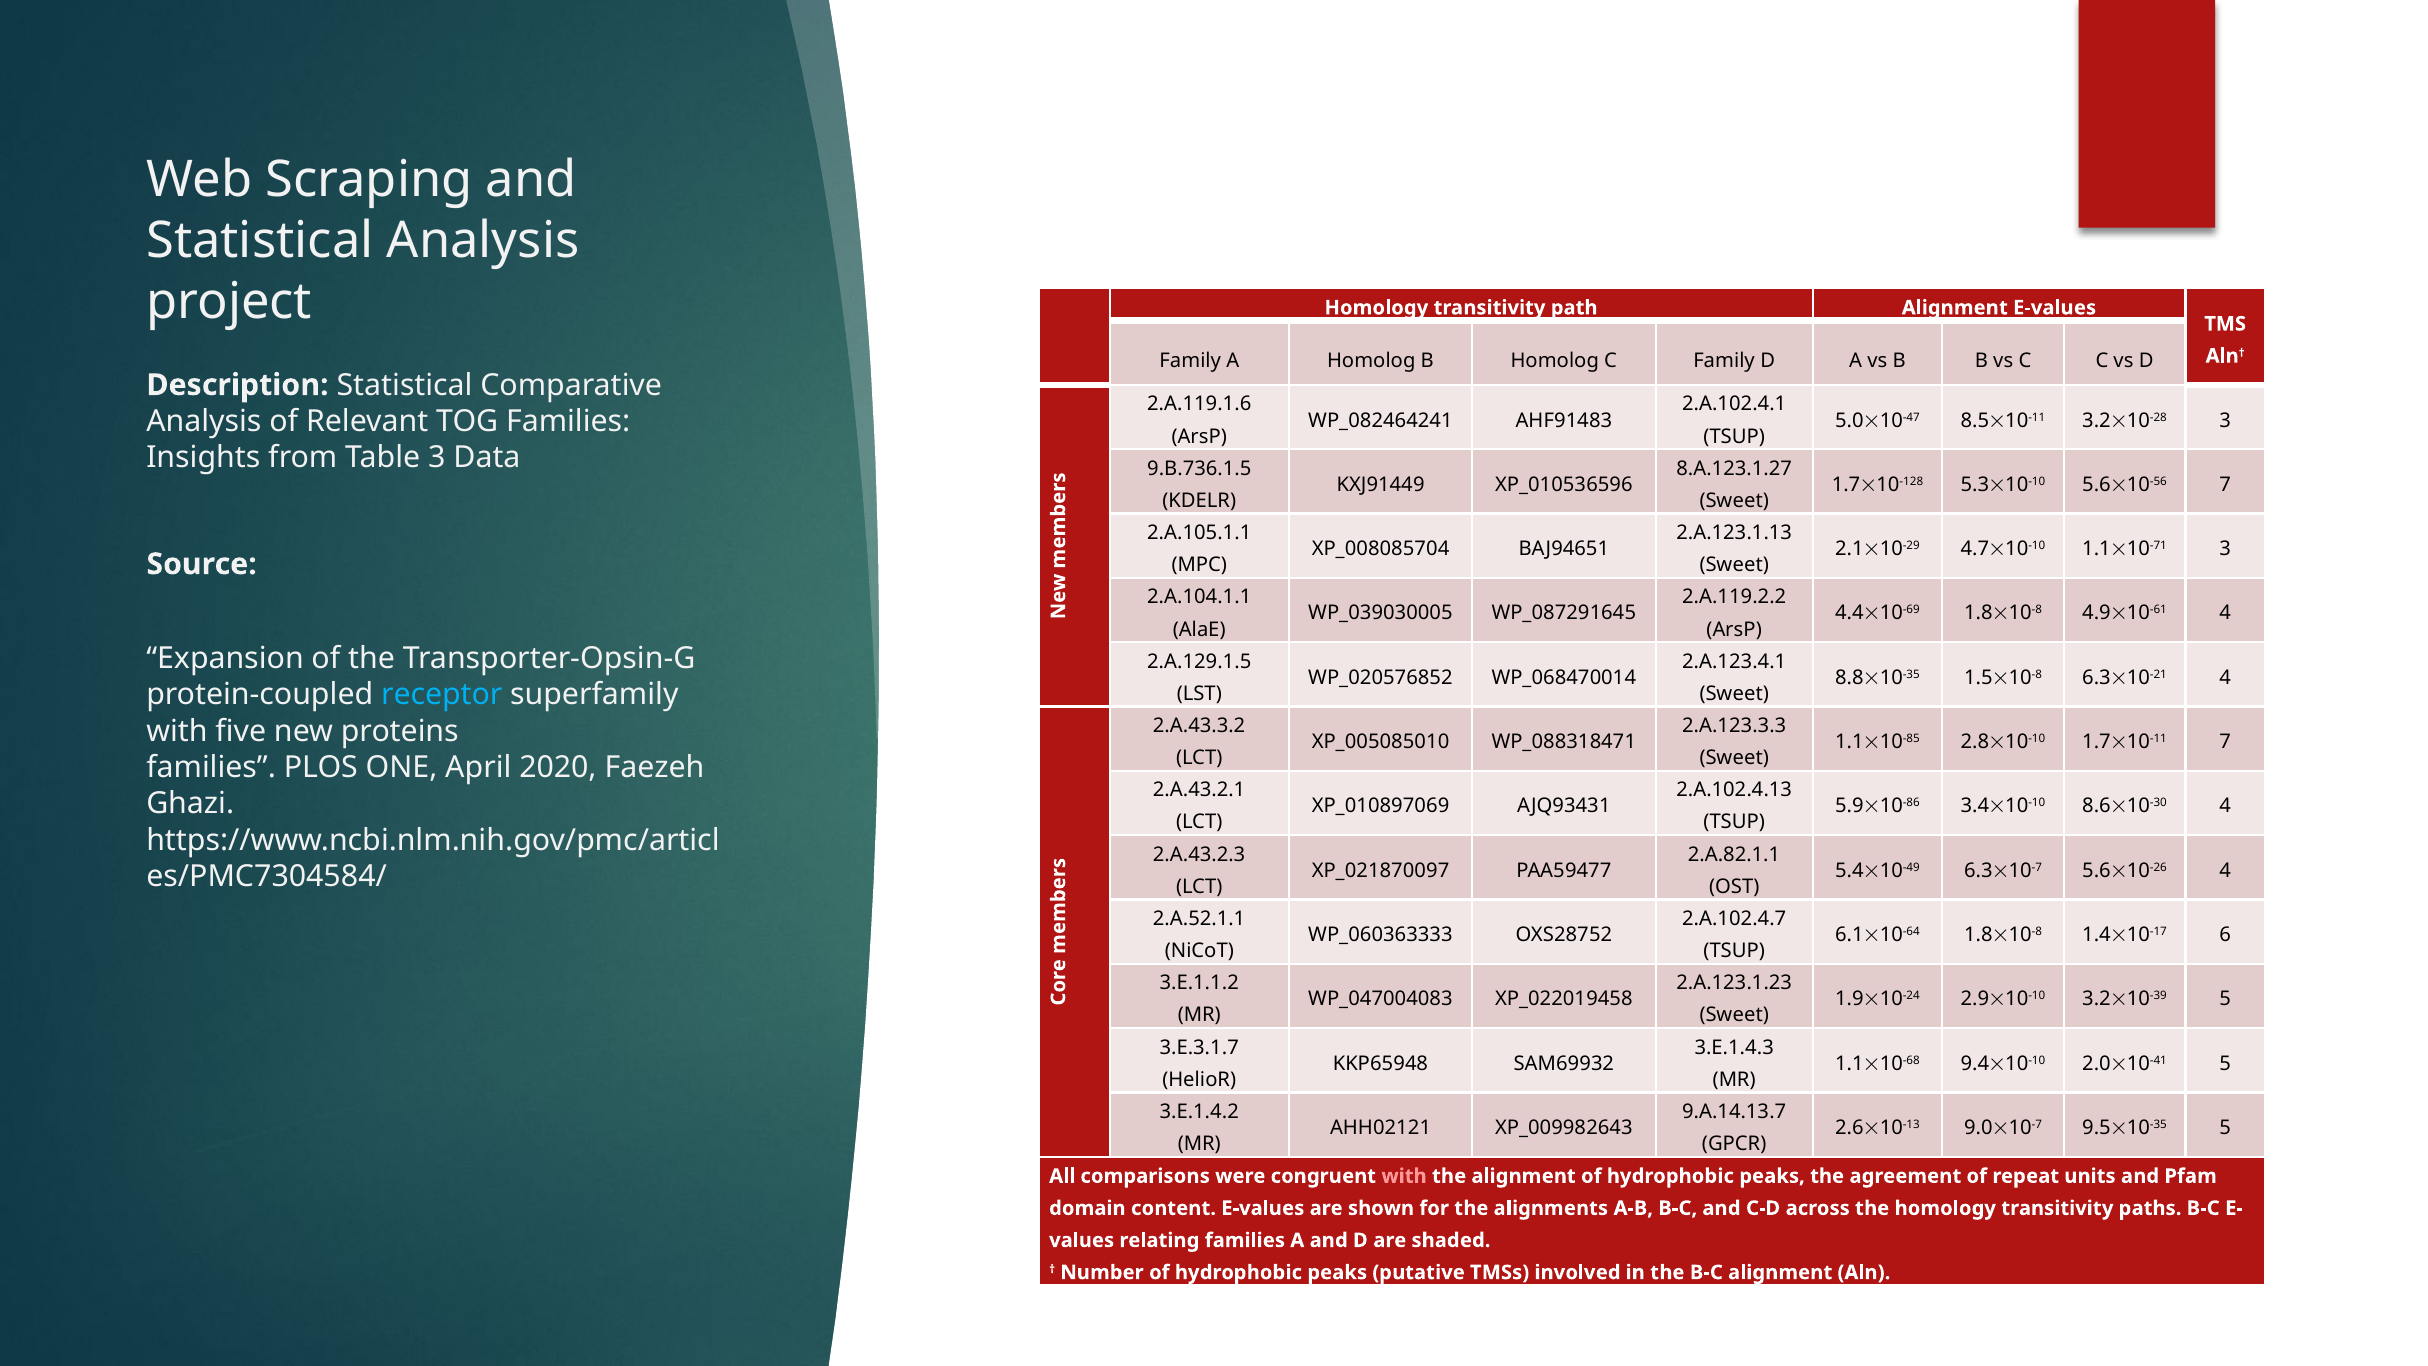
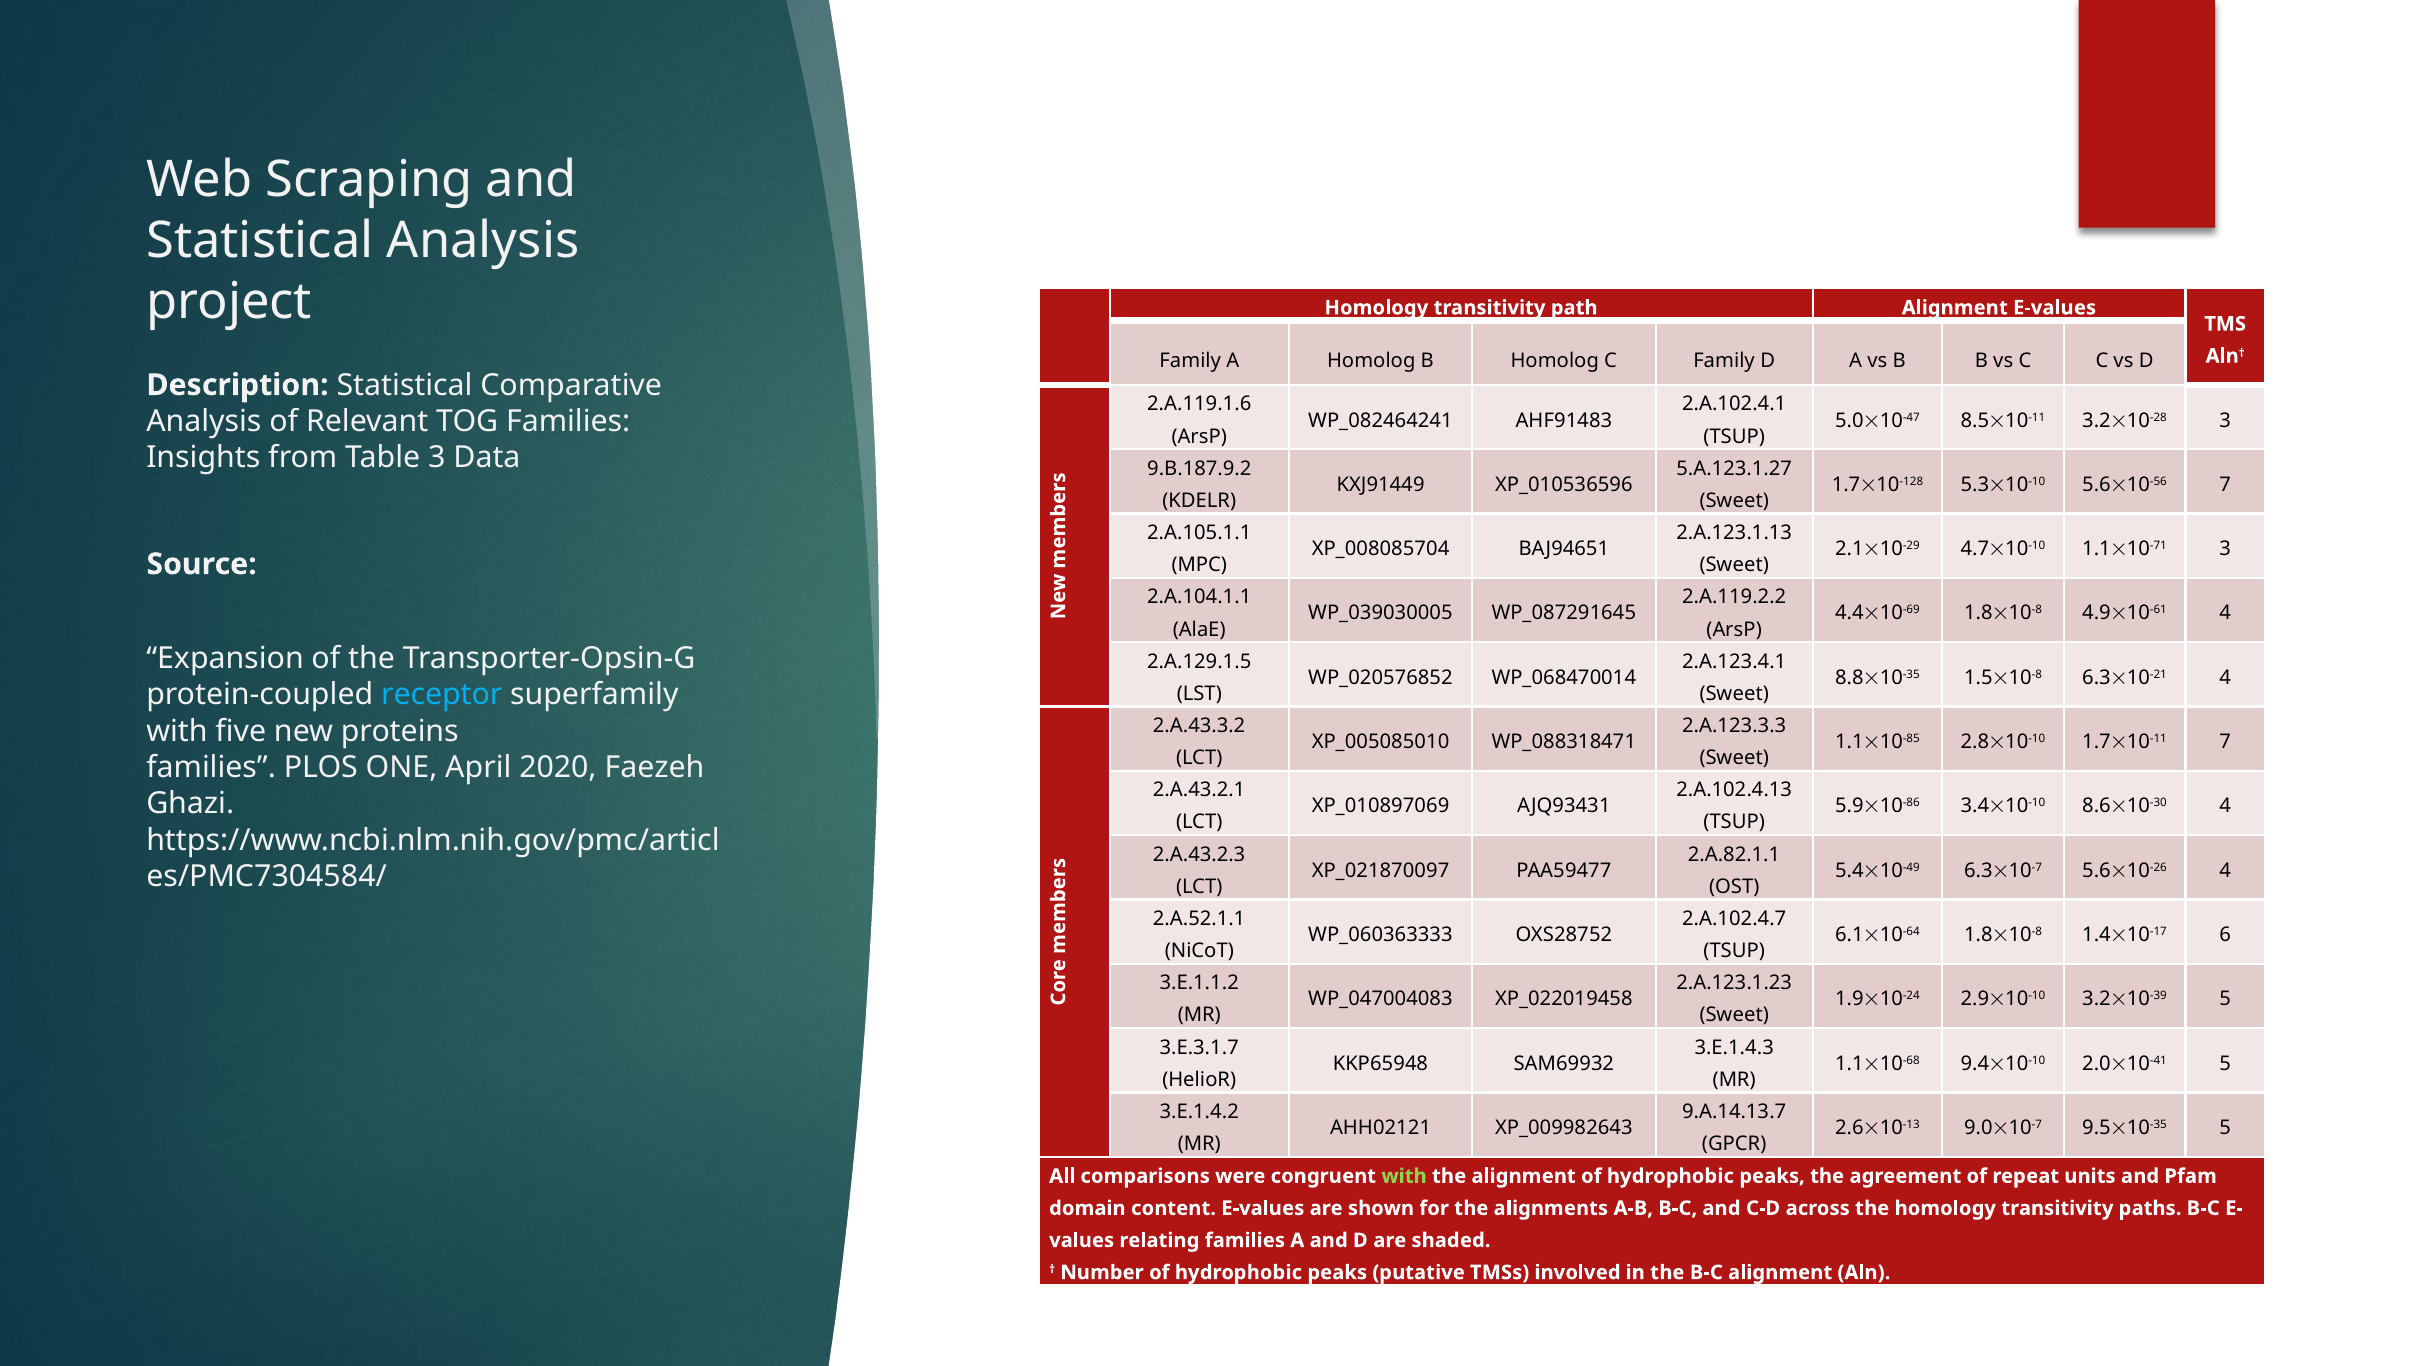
9.B.736.1.5: 9.B.736.1.5 -> 9.B.187.9.2 (1199, 469)
8.A.123.1.27: 8.A.123.1.27 -> 5.A.123.1.27 (1734, 469)
with colour: pink -> light green (1404, 1176)
